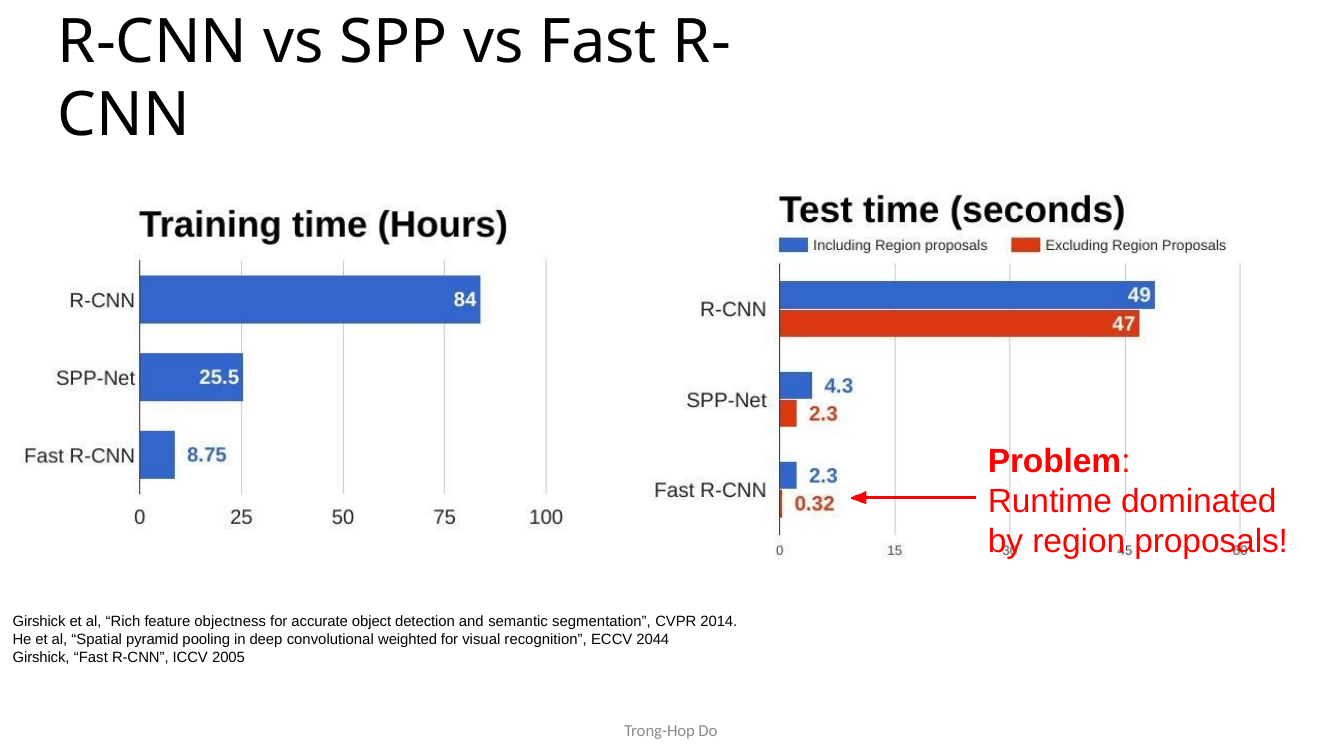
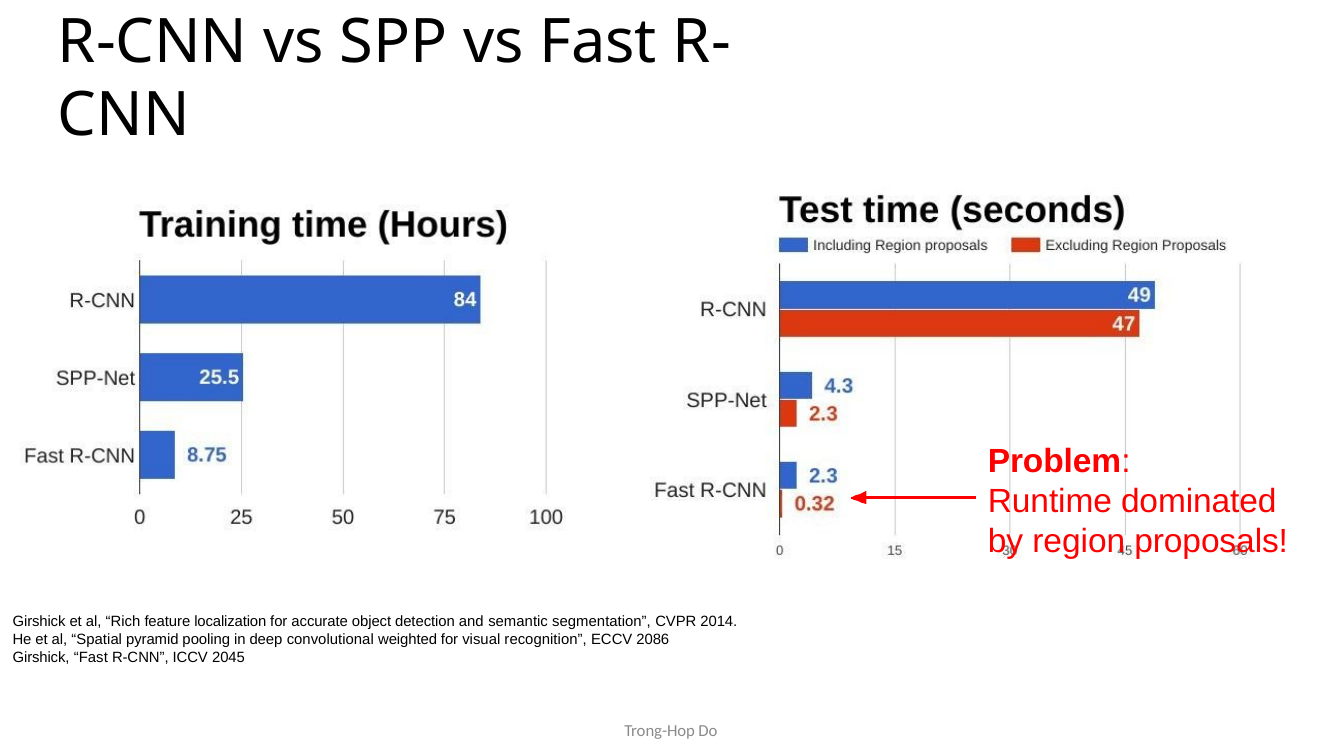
objectness: objectness -> localization (230, 622)
2044: 2044 -> 2086 (653, 640)
2005: 2005 -> 2045 (229, 658)
